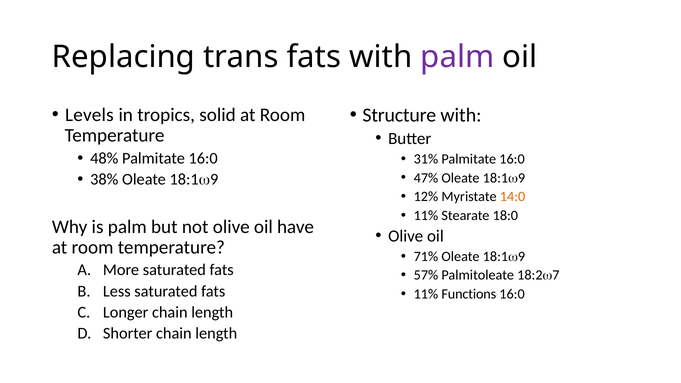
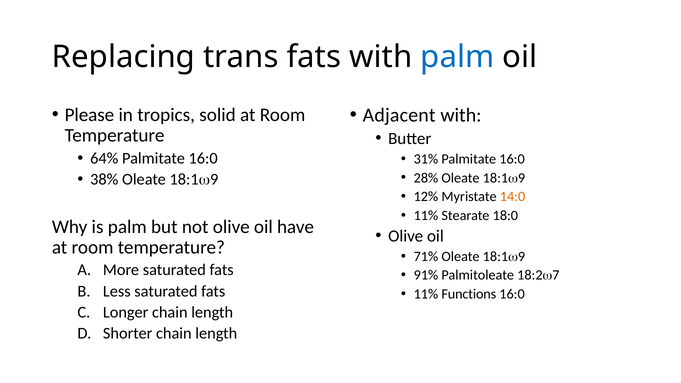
palm colour: purple -> blue (457, 57)
Structure: Structure -> Adjacent (399, 115)
Levels: Levels -> Please (89, 115)
48%: 48% -> 64% (104, 158)
47%: 47% -> 28% (426, 178)
57%: 57% -> 91% (426, 275)
